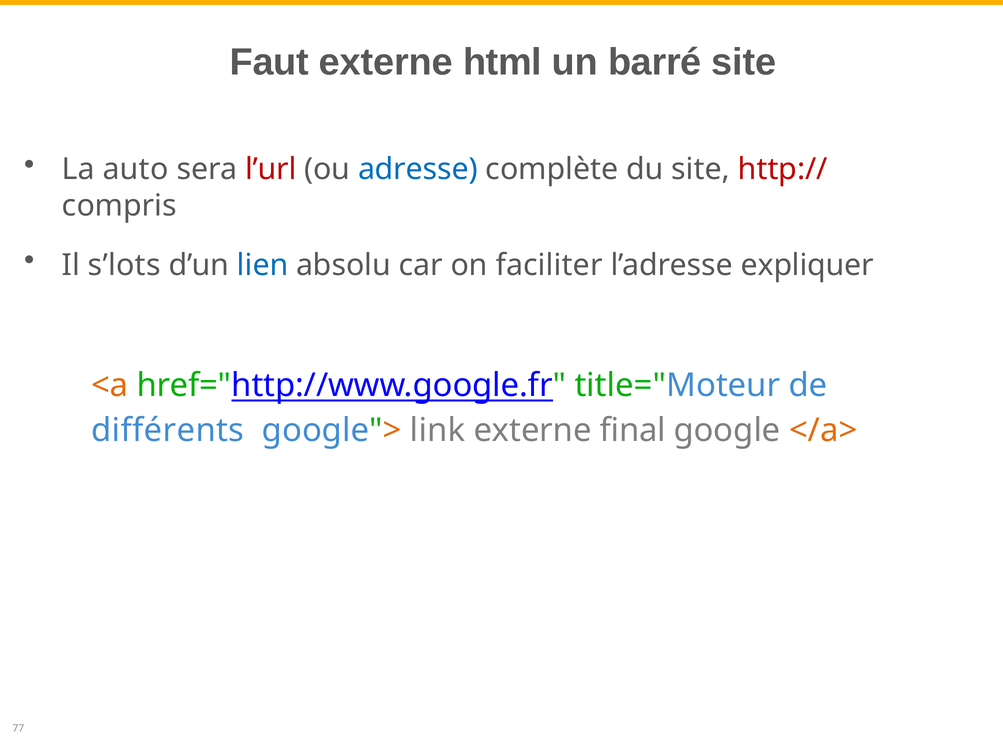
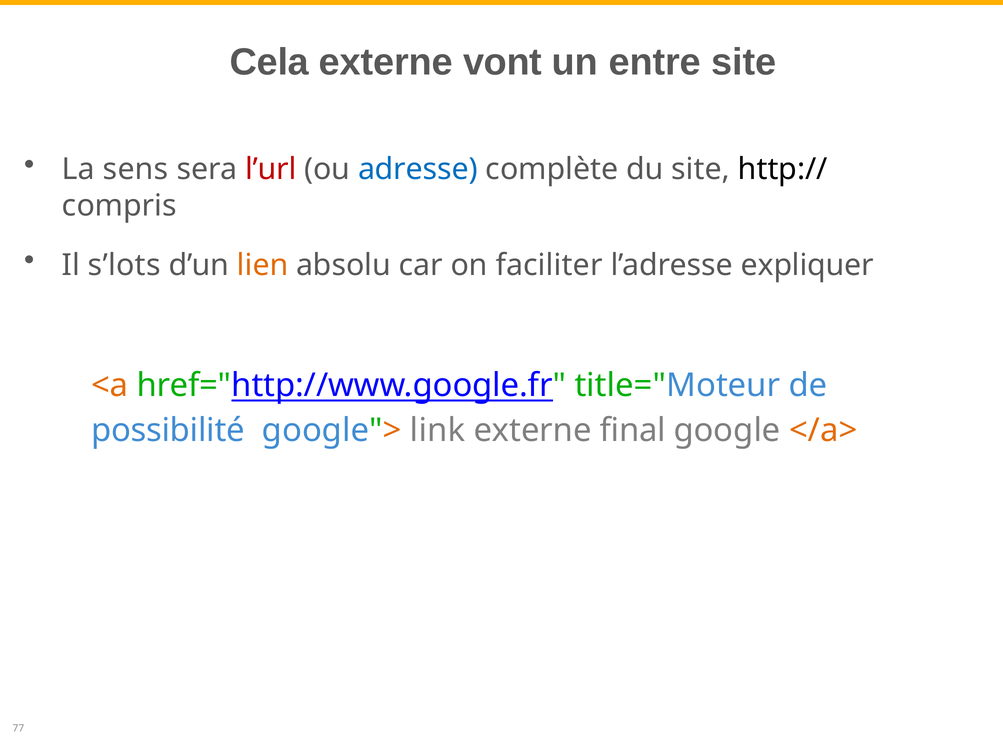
Faut: Faut -> Cela (269, 62)
html: html -> vont (503, 62)
barré: barré -> entre (655, 62)
auto: auto -> sens (136, 170)
http:// colour: red -> black (783, 170)
lien colour: blue -> orange (263, 265)
différents: différents -> possibilité (168, 431)
